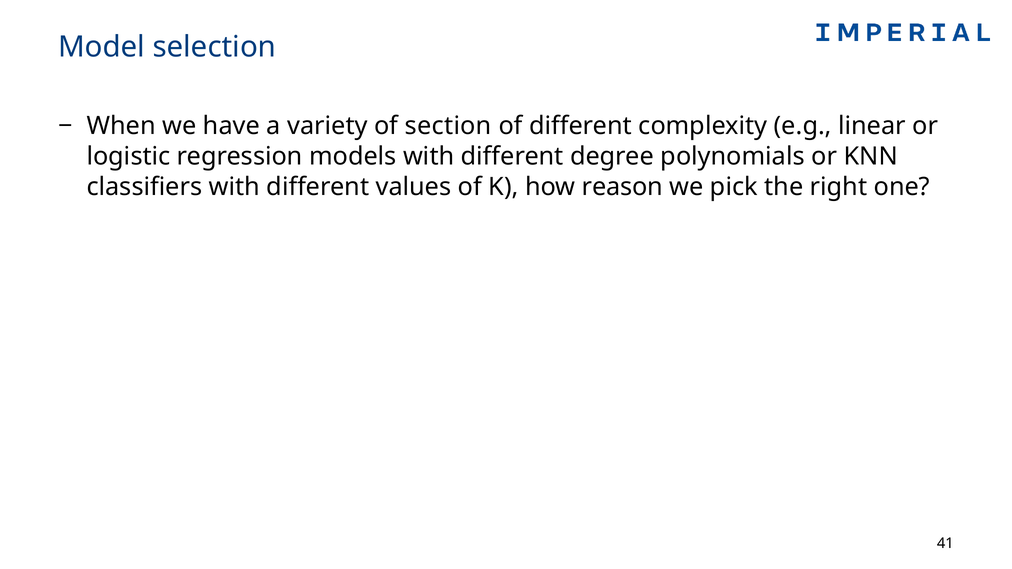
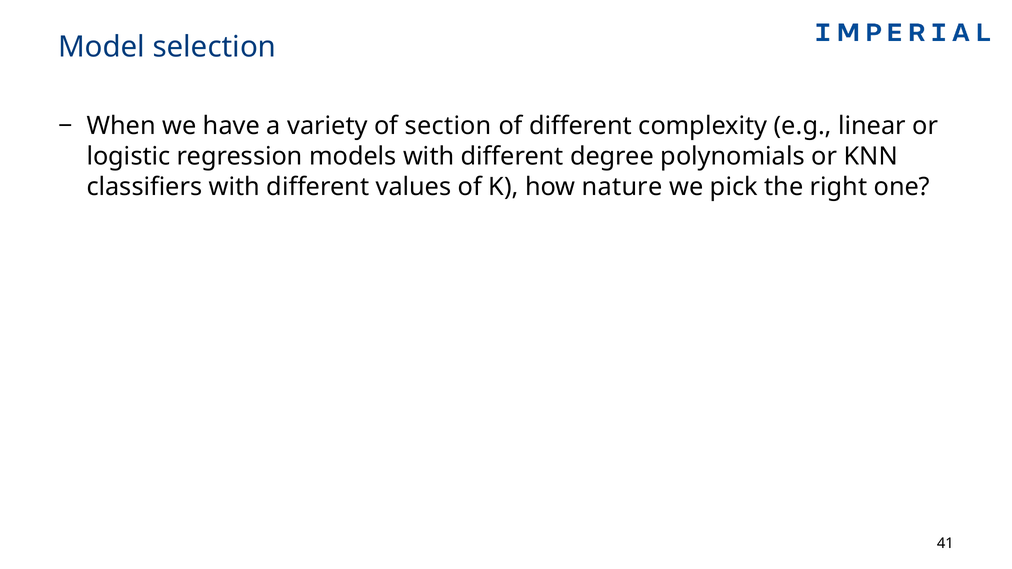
reason: reason -> nature (622, 187)
